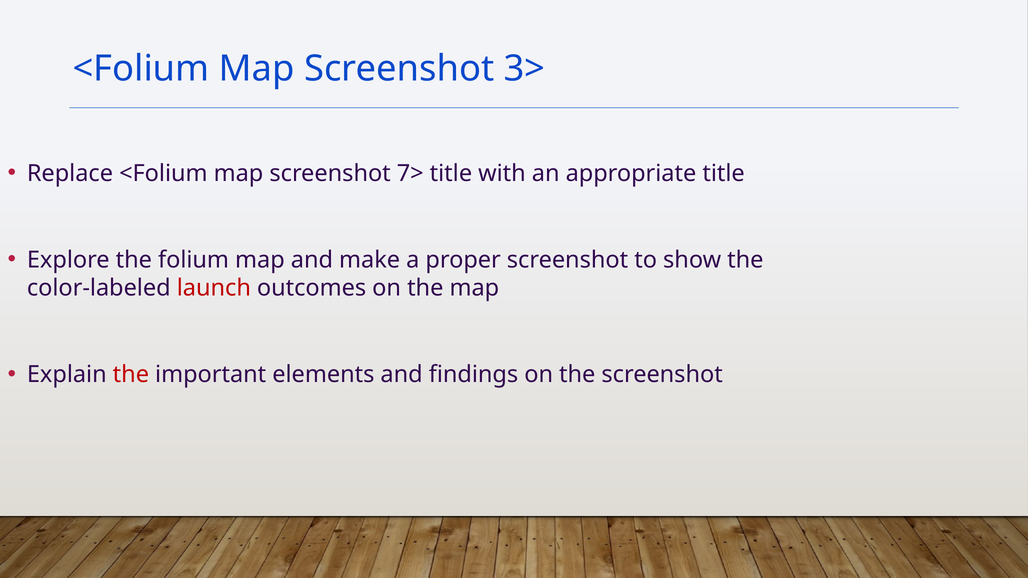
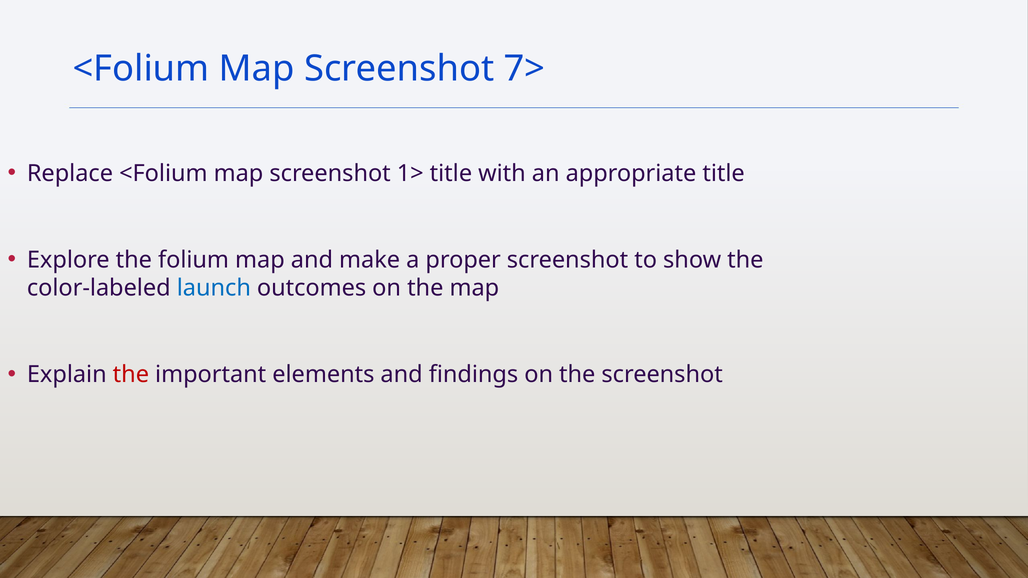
3>: 3> -> 7> (524, 69)
7>: 7> -> 1> (410, 174)
launch colour: red -> blue (214, 288)
